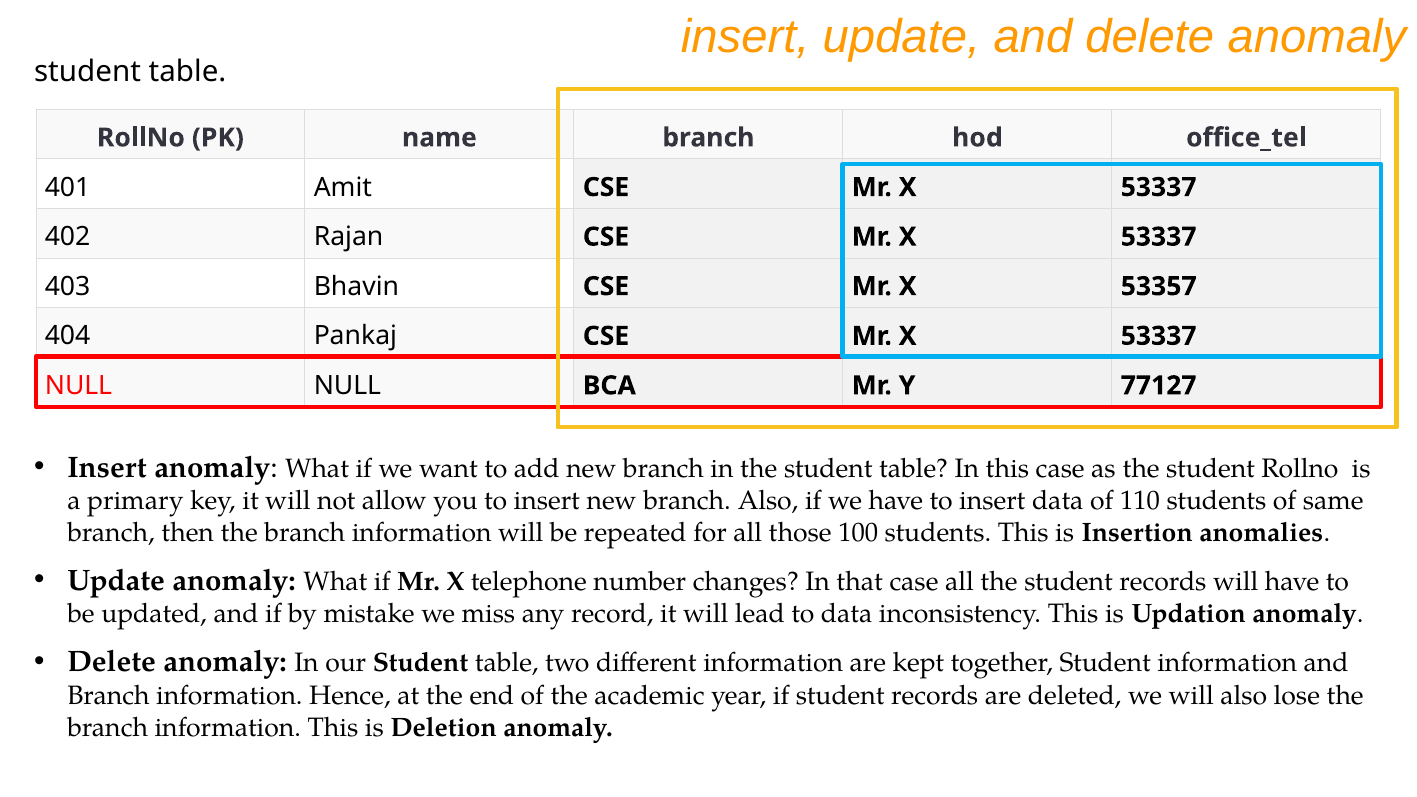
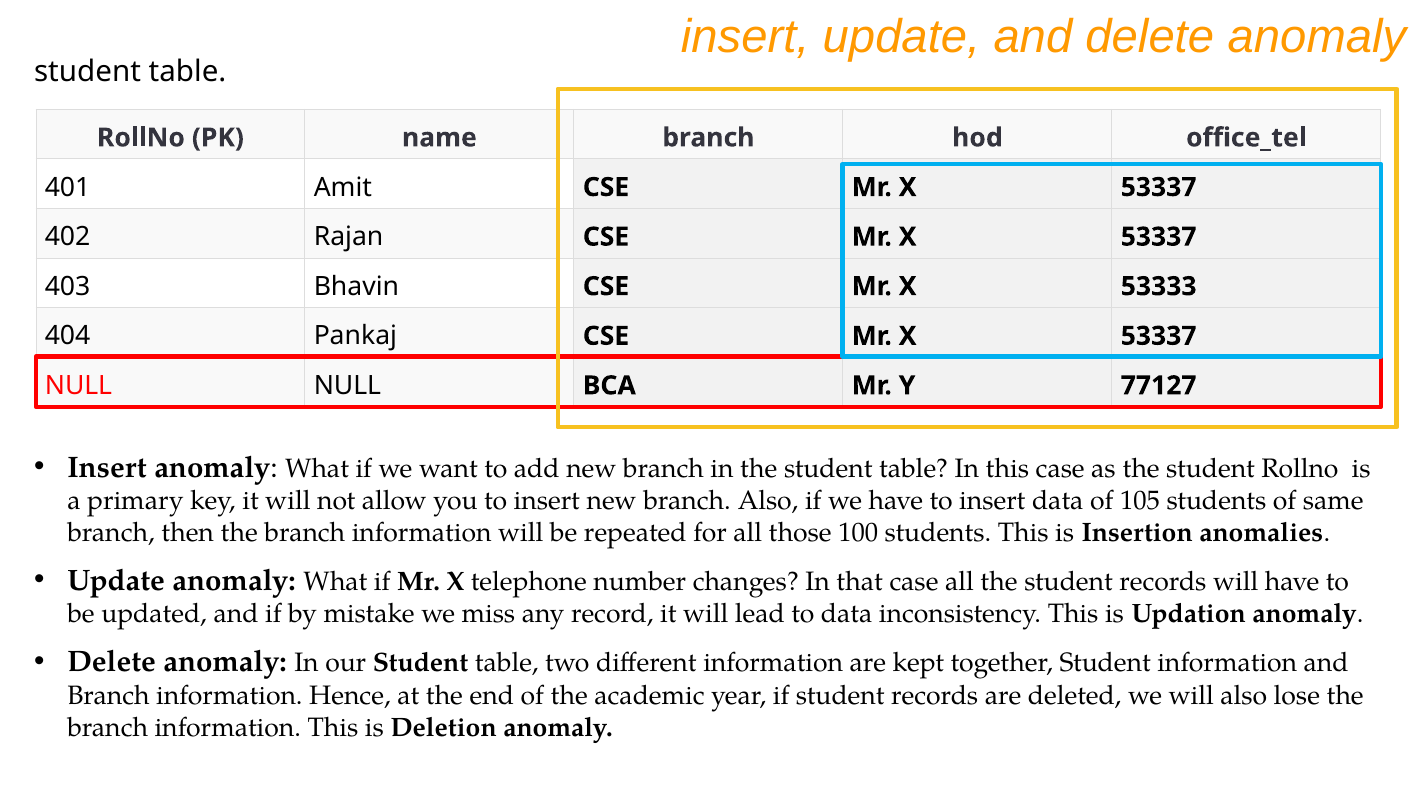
53357: 53357 -> 53333 (1159, 286)
110: 110 -> 105 (1140, 501)
